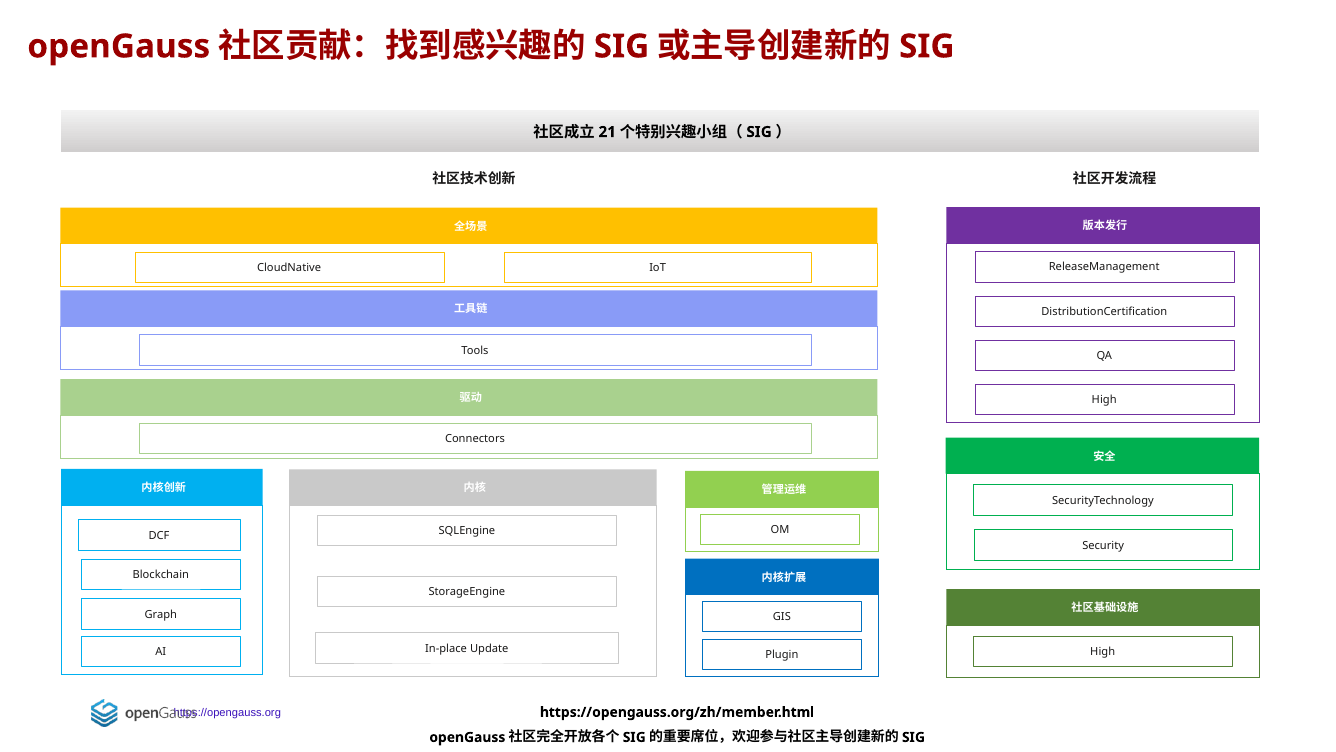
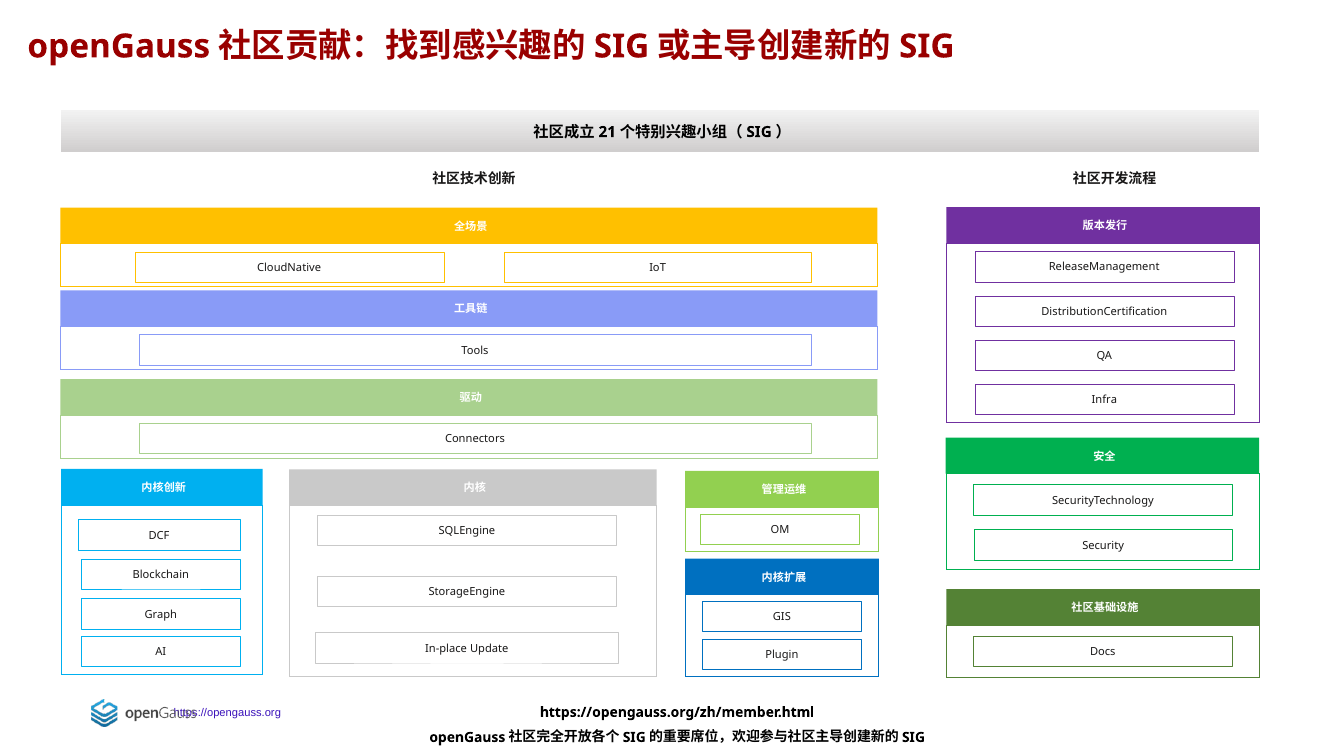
High: High -> Infra (1104, 400)
High: High -> Docs (1103, 652)
